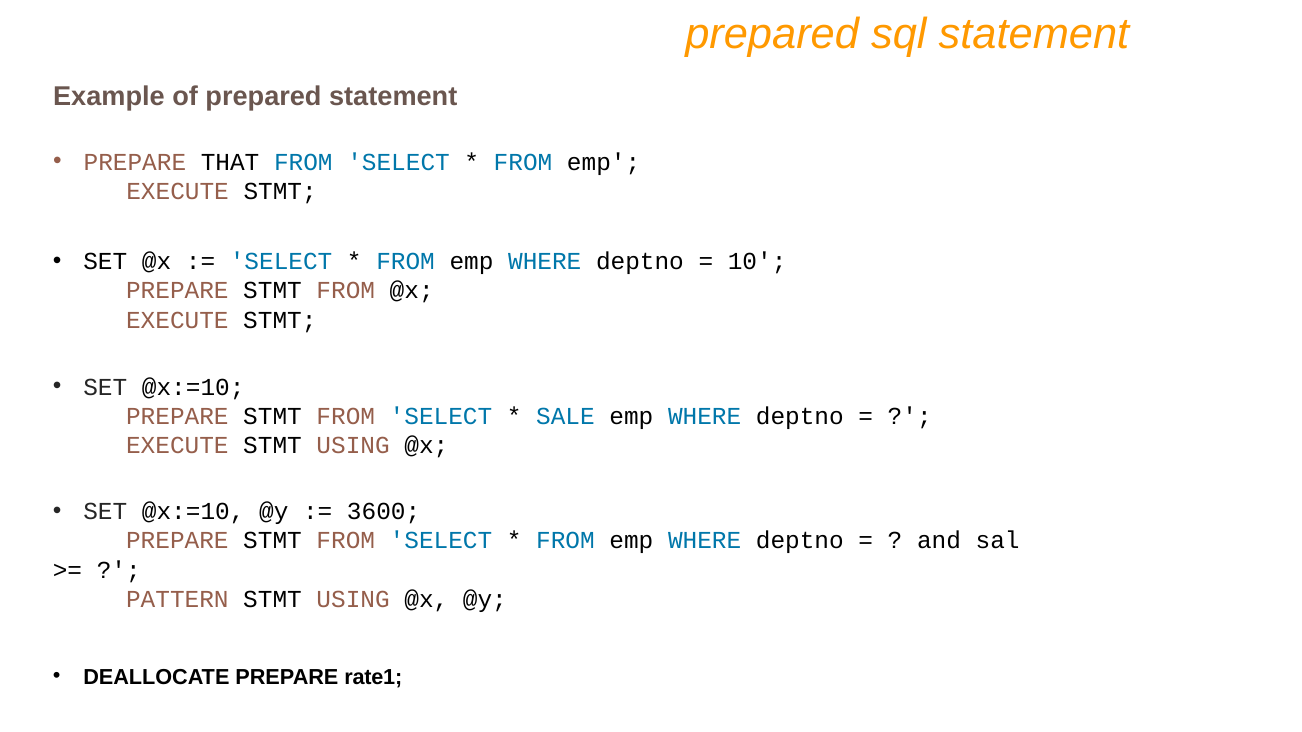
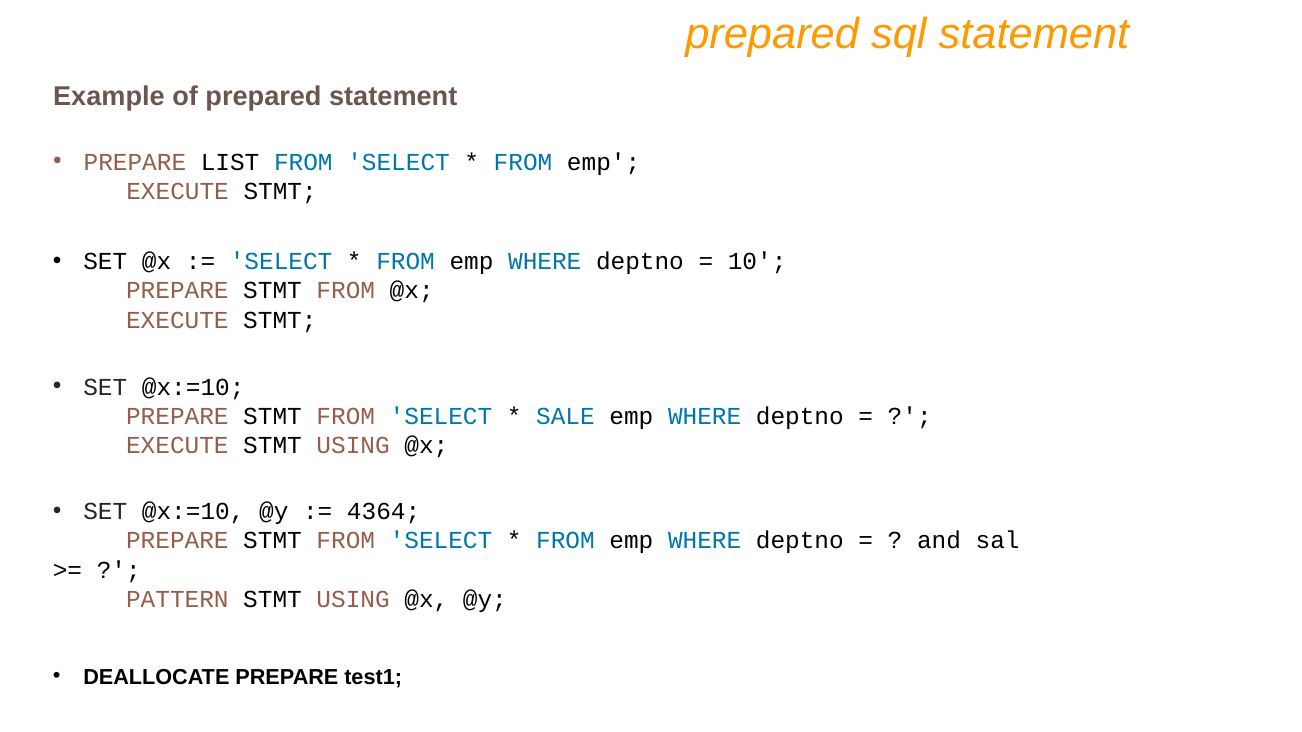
THAT: THAT -> LIST (230, 162)
3600: 3600 -> 4364 (384, 512)
rate1: rate1 -> test1 (373, 677)
